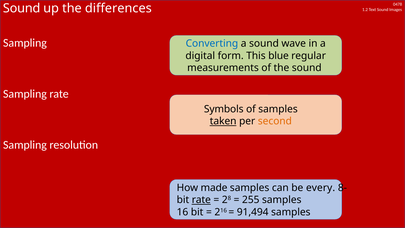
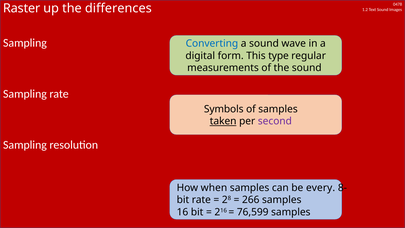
Sound: Sound -> Raster (22, 8)
blue: blue -> type (279, 56)
second colour: orange -> purple (275, 121)
made: made -> when (214, 188)
rate underline: present -> none (201, 200)
255: 255 -> 266 (251, 200)
91,494: 91,494 -> 76,599 (253, 212)
